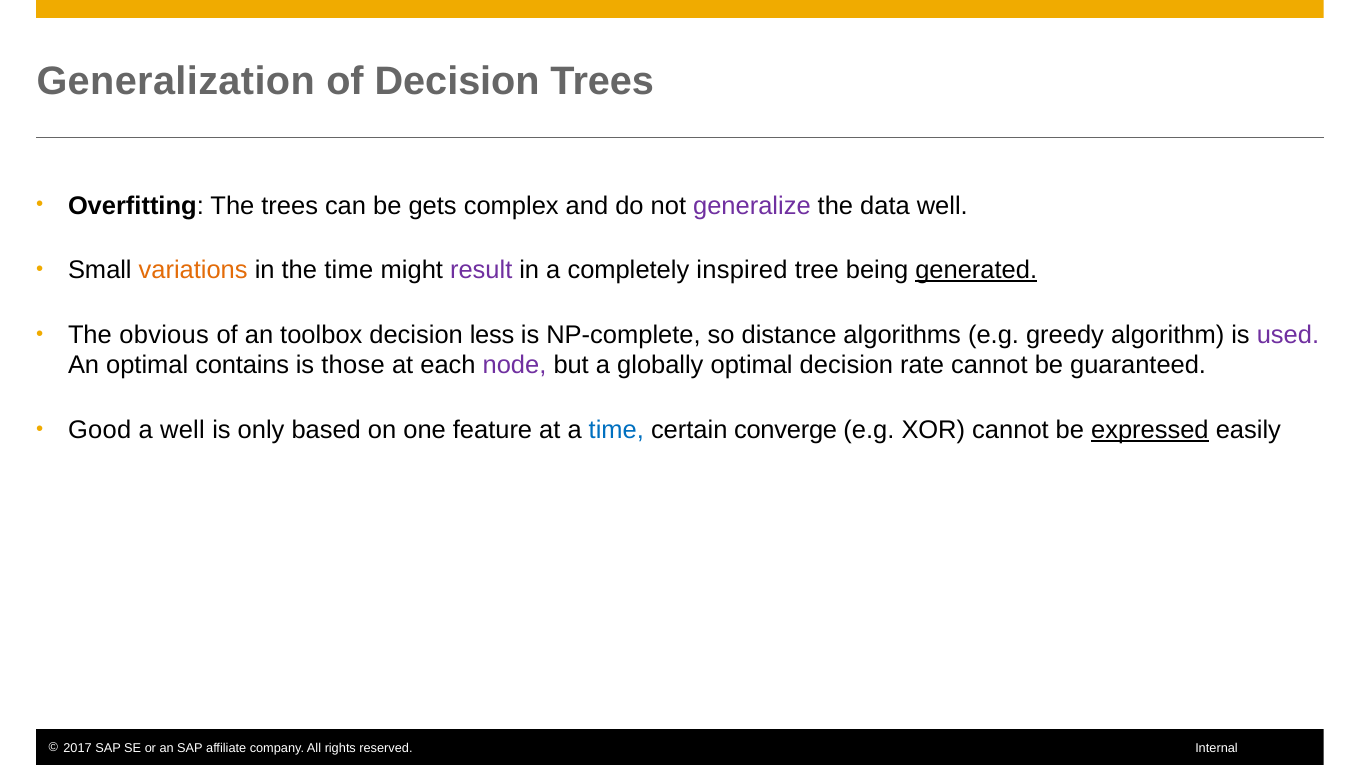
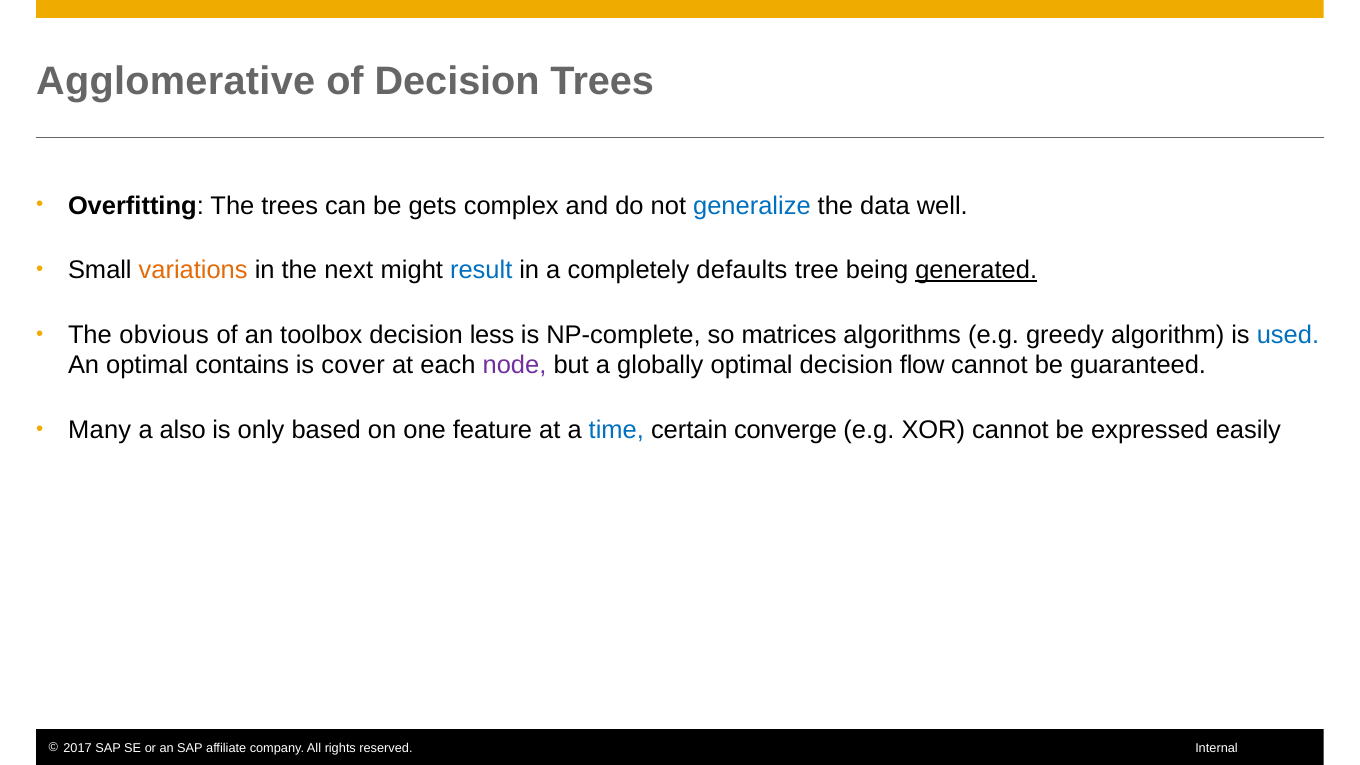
Generalization: Generalization -> Agglomerative (176, 81)
generalize colour: purple -> blue (752, 206)
the time: time -> next (349, 270)
result colour: purple -> blue (481, 270)
inspired: inspired -> defaults (742, 270)
distance: distance -> matrices (789, 335)
used colour: purple -> blue (1288, 335)
those: those -> cover (353, 365)
rate: rate -> flow (922, 365)
Good: Good -> Many (100, 430)
a well: well -> also (183, 430)
expressed underline: present -> none (1150, 430)
